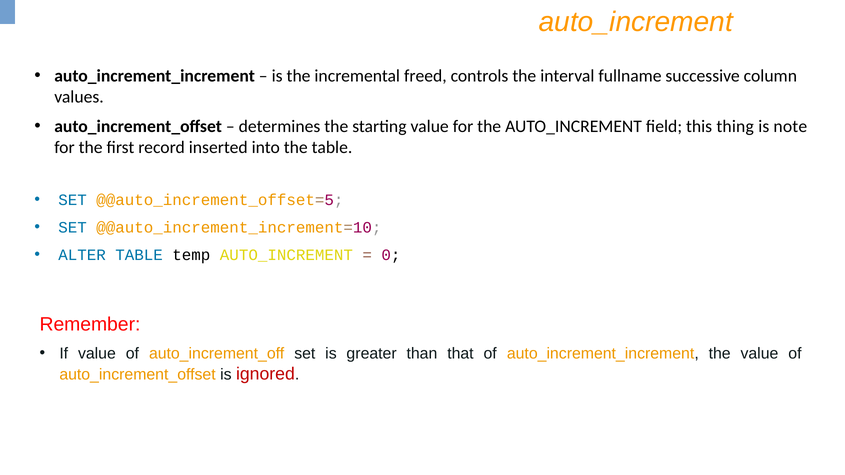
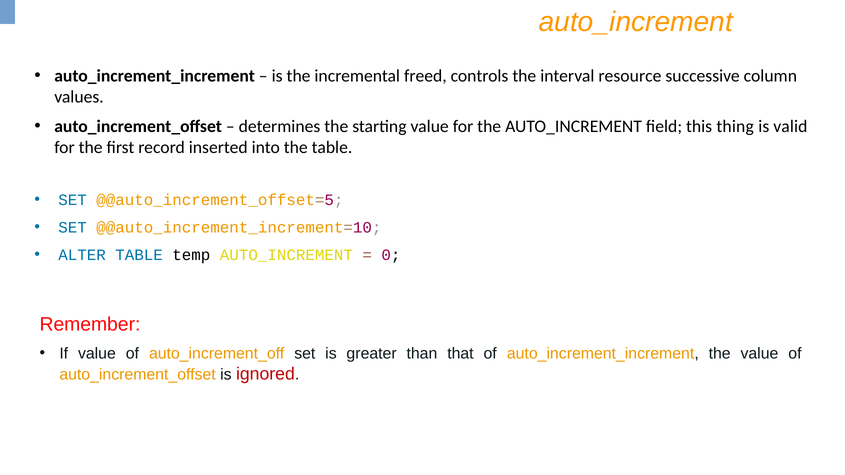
fullname: fullname -> resource (630, 76)
note: note -> valid (790, 127)
